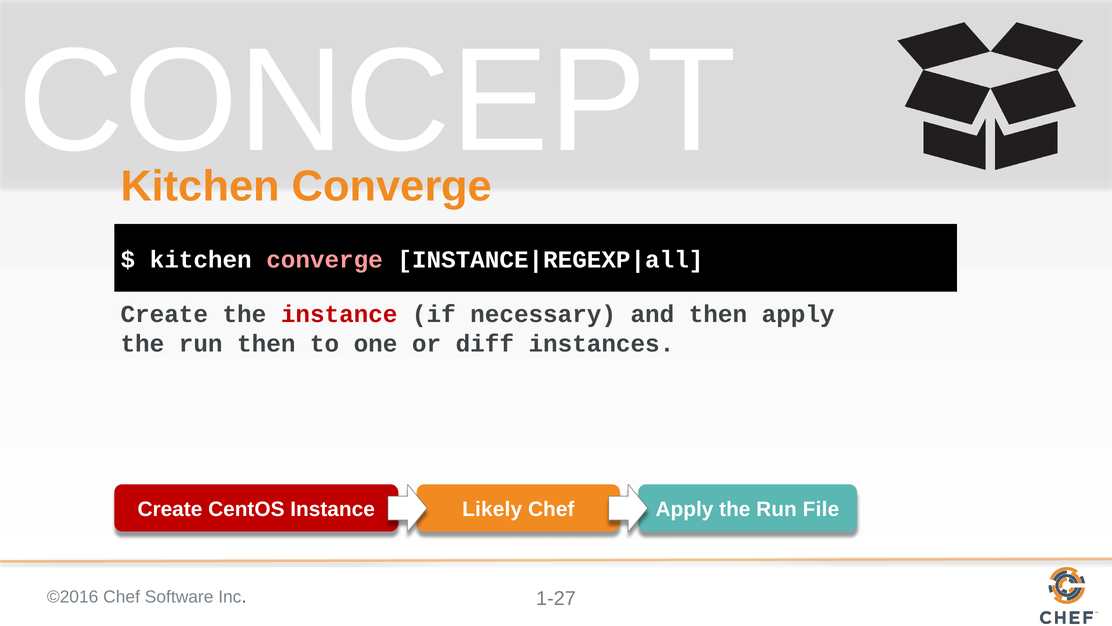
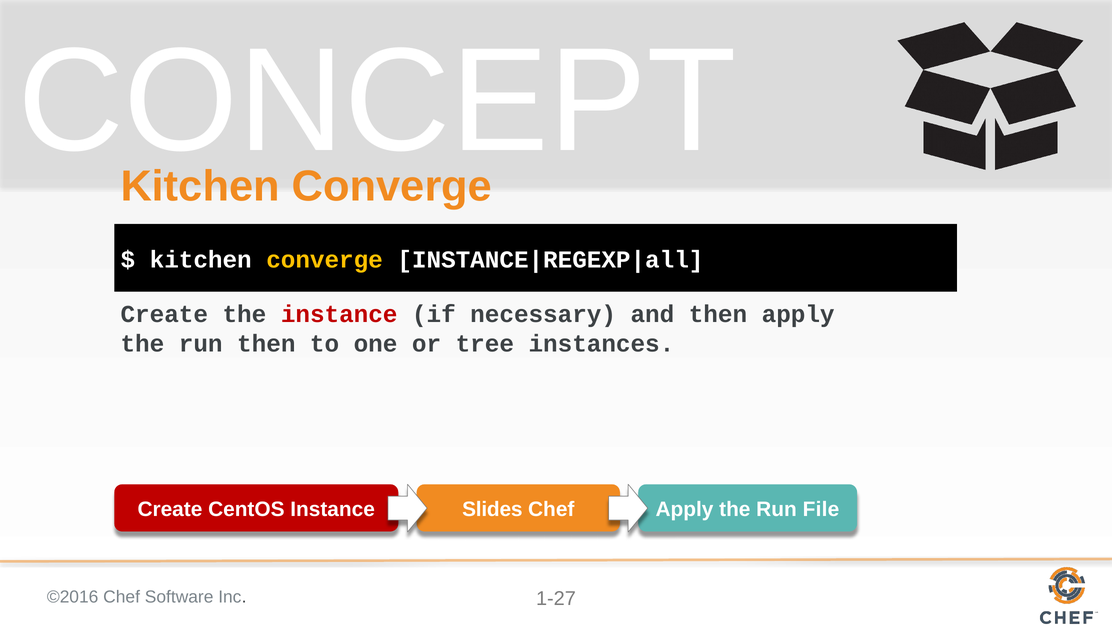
converge colour: pink -> yellow (325, 259)
diff: diff -> tree (485, 343)
Likely: Likely -> Slides (492, 509)
